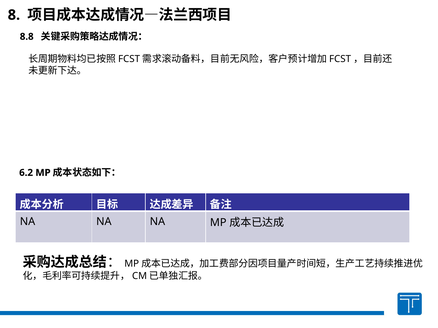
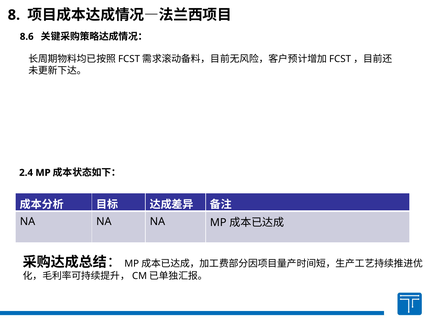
8.8: 8.8 -> 8.6 (27, 37)
6.2: 6.2 -> 2.4 (26, 173)
